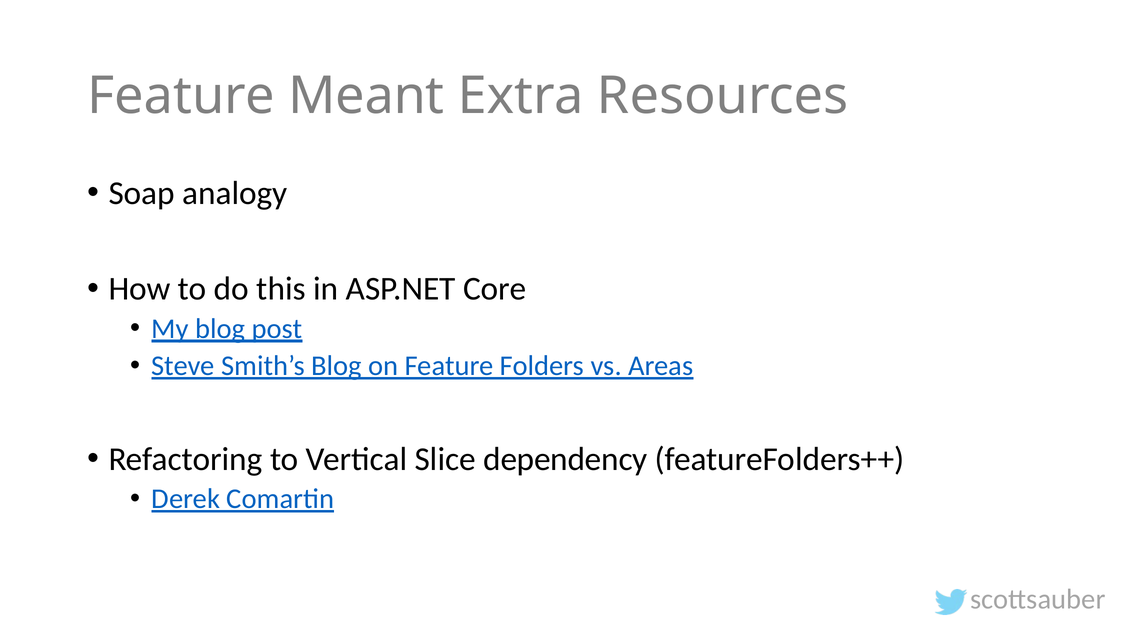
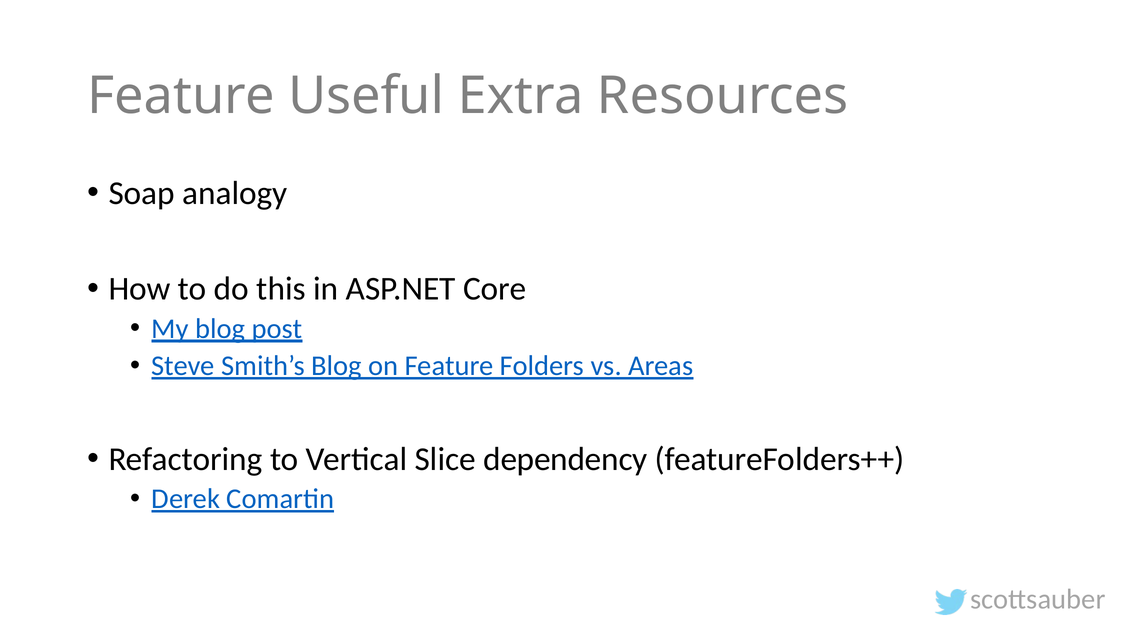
Meant: Meant -> Useful (366, 96)
